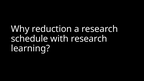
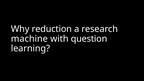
schedule: schedule -> machine (29, 39)
with research: research -> question (89, 39)
